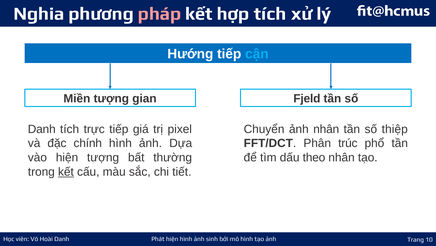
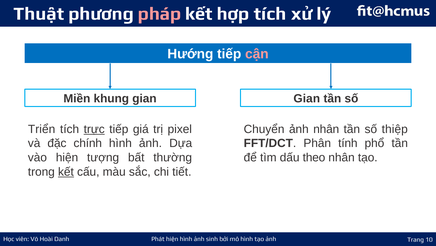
Nghia: Nghia -> Thuật (39, 14)
cận colour: light blue -> pink (257, 54)
Miền tượng: tượng -> khung (111, 98)
gian Fjeld: Fjeld -> Gian (307, 98)
Danh: Danh -> Triển (42, 129)
trực underline: none -> present (94, 129)
trúc: trúc -> tính (348, 143)
